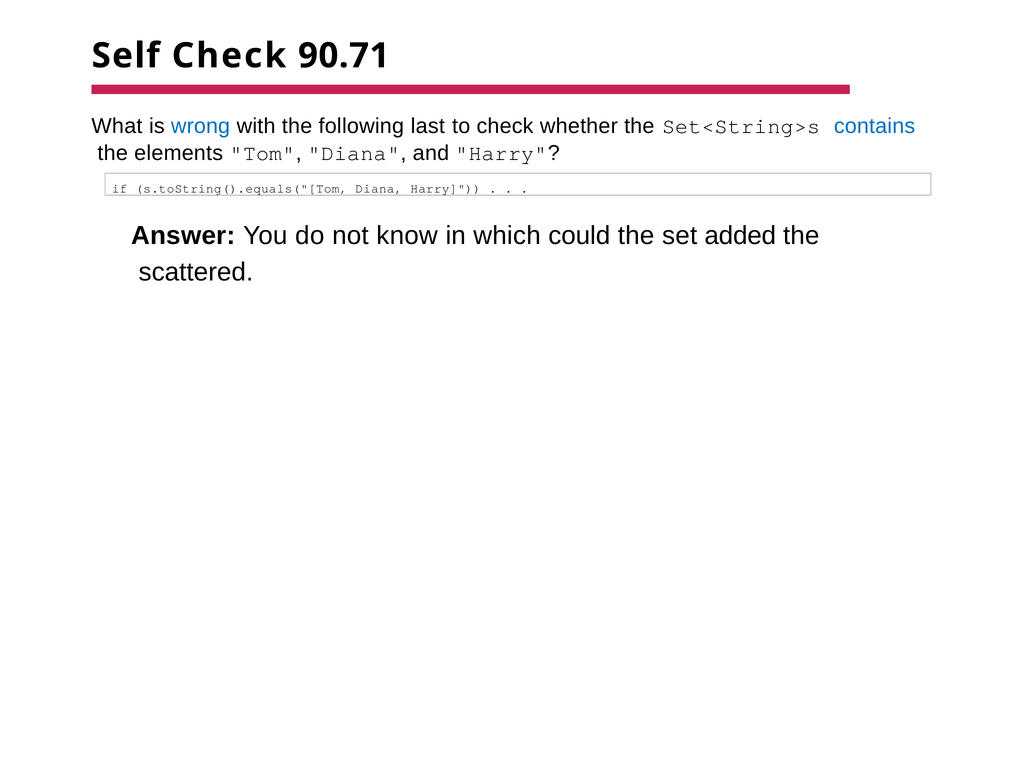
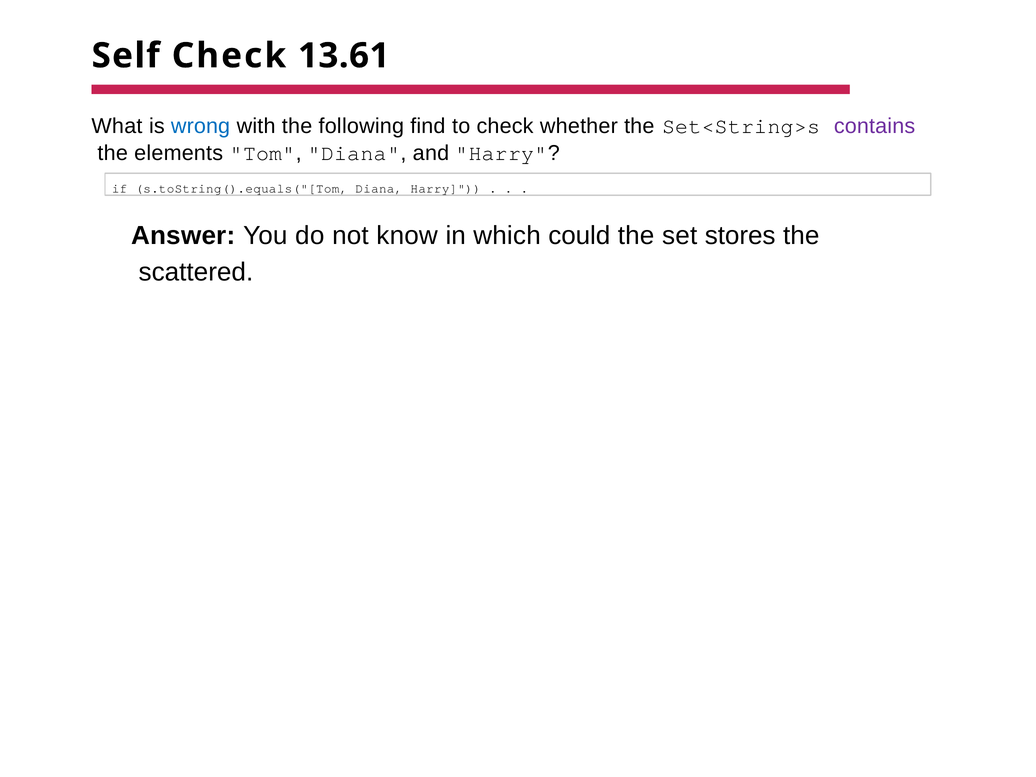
90.71: 90.71 -> 13.61 (344, 56)
last: last -> find (428, 126)
contains colour: blue -> purple (875, 126)
added: added -> stores (740, 236)
